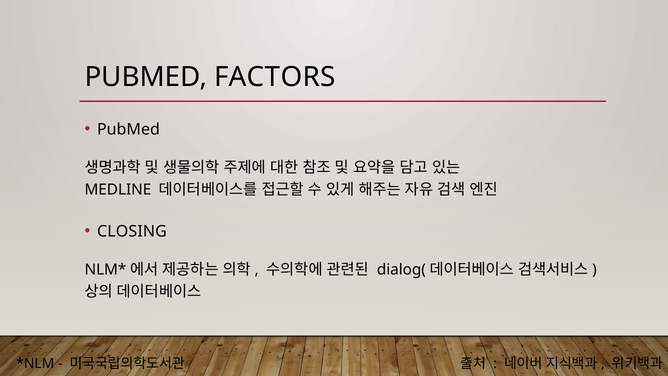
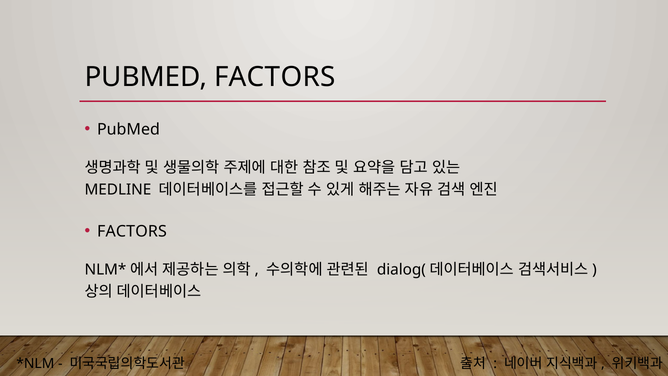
CLOSING: CLOSING -> FACTORS (132, 231)
